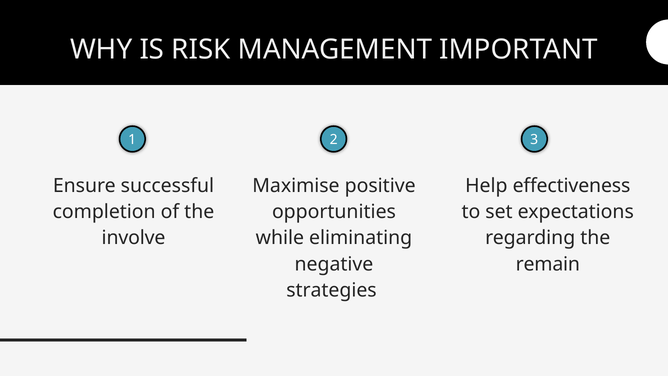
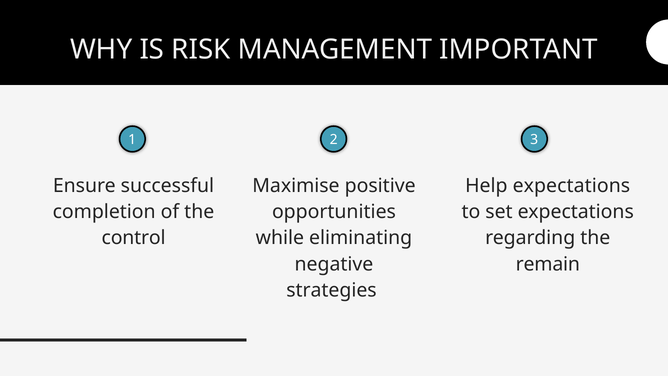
Help effectiveness: effectiveness -> expectations (571, 185)
involve: involve -> control (134, 238)
